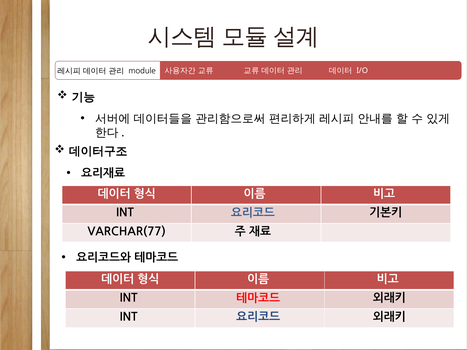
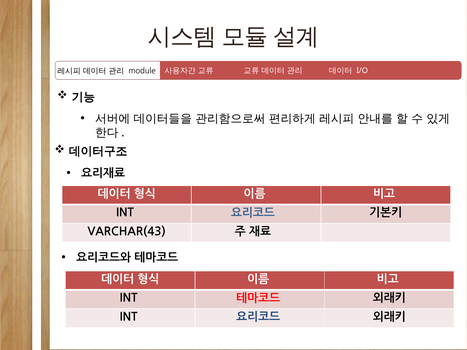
VARCHAR(77: VARCHAR(77 -> VARCHAR(43 (127, 232)
